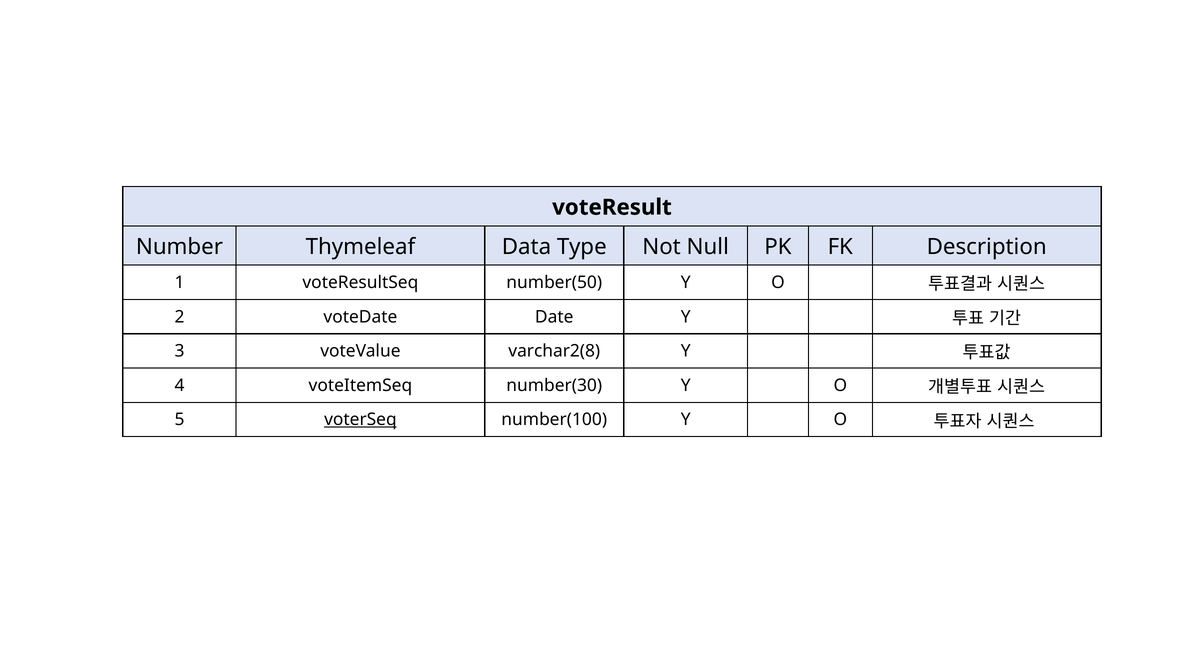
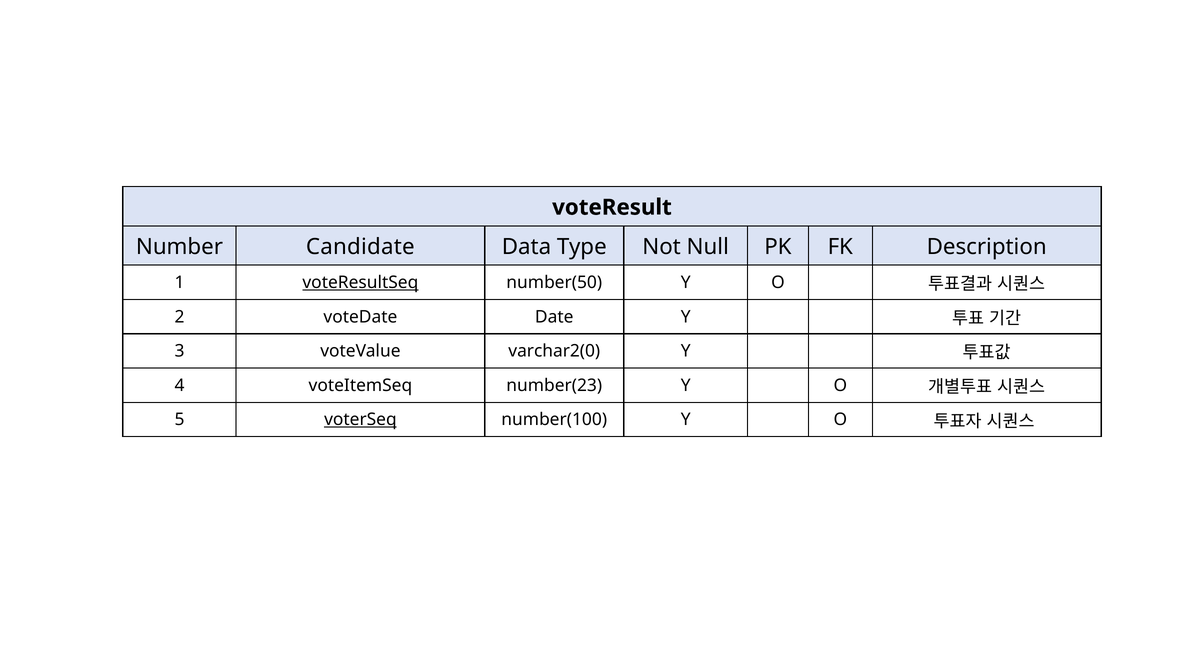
Thymeleaf: Thymeleaf -> Candidate (360, 247)
voteResultSeq underline: none -> present (360, 282)
varchar2(8: varchar2(8 -> varchar2(0 (554, 351)
number(30: number(30 -> number(23 (554, 385)
